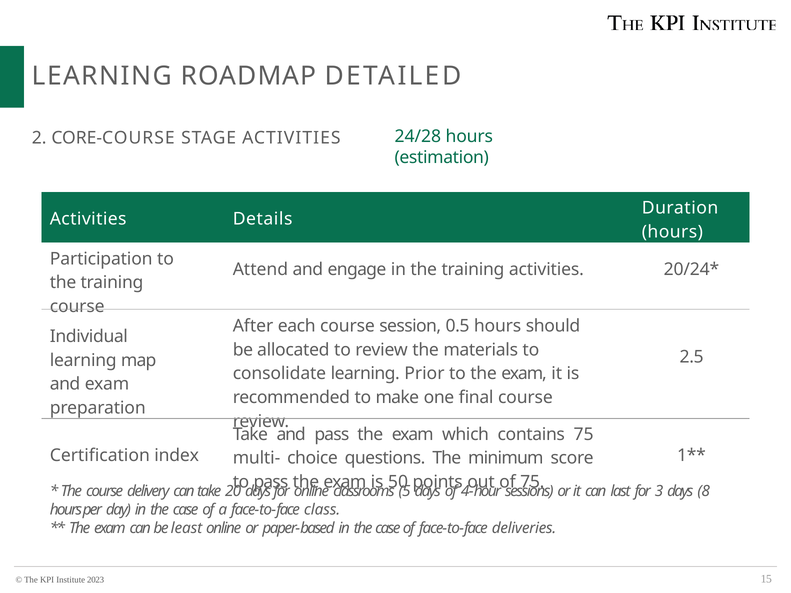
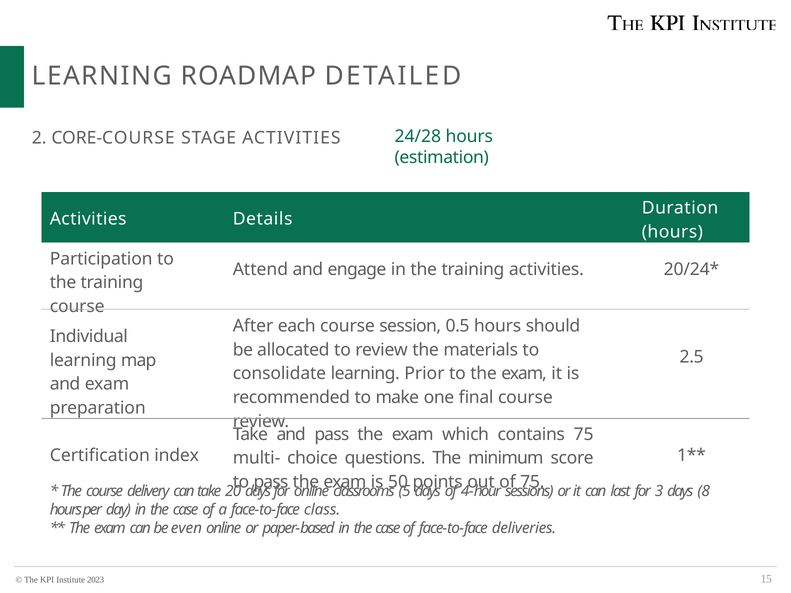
least: least -> even (186, 529)
